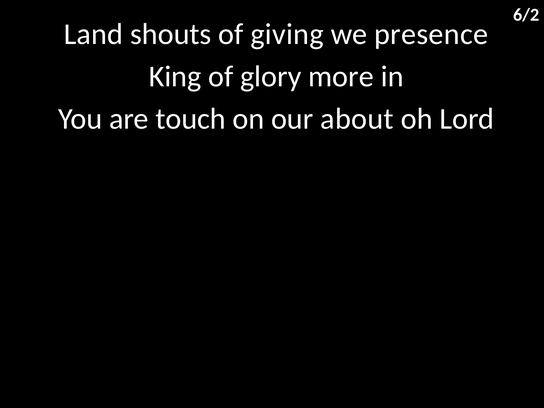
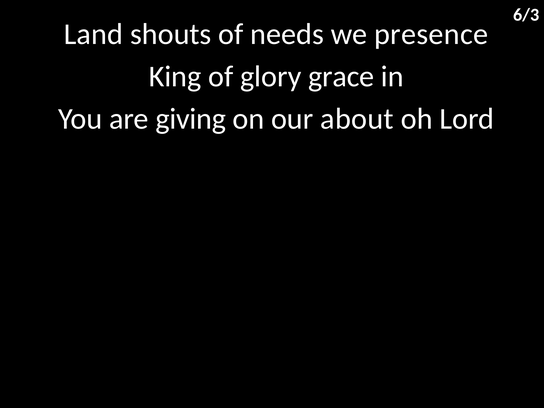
6/2: 6/2 -> 6/3 (526, 15)
giving: giving -> needs (287, 34)
more: more -> grace (341, 76)
touch: touch -> giving (191, 119)
